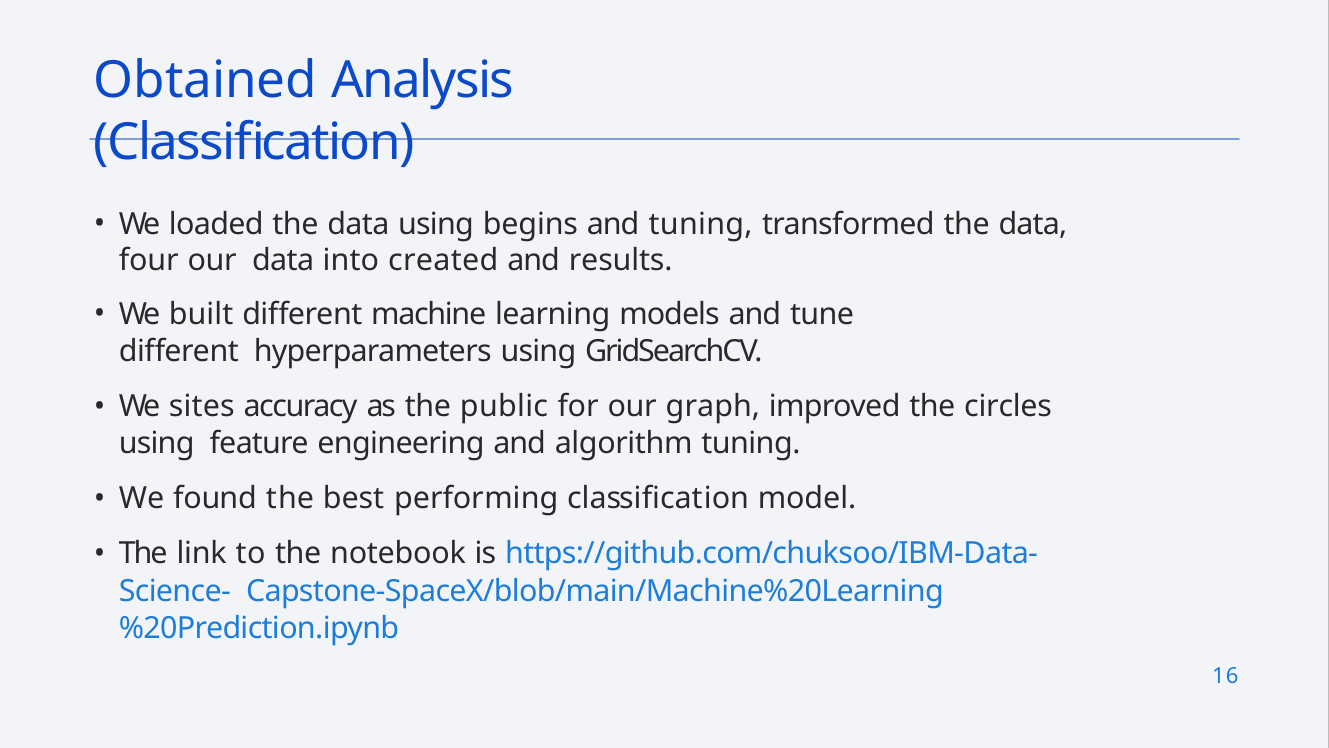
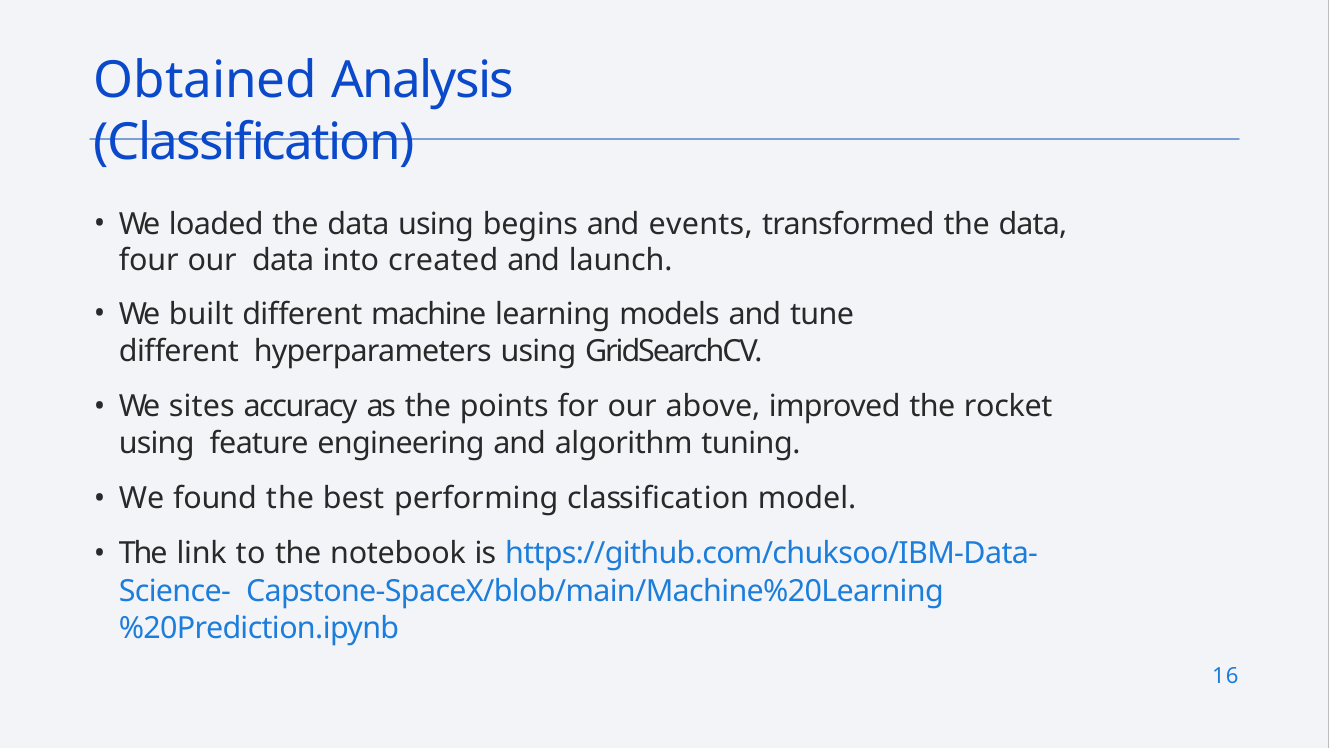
and tuning: tuning -> events (701, 224)
results: results -> launch (621, 260)
public: public -> points (504, 406)
graph: graph -> above (713, 406)
circles: circles -> rocket (1008, 406)
